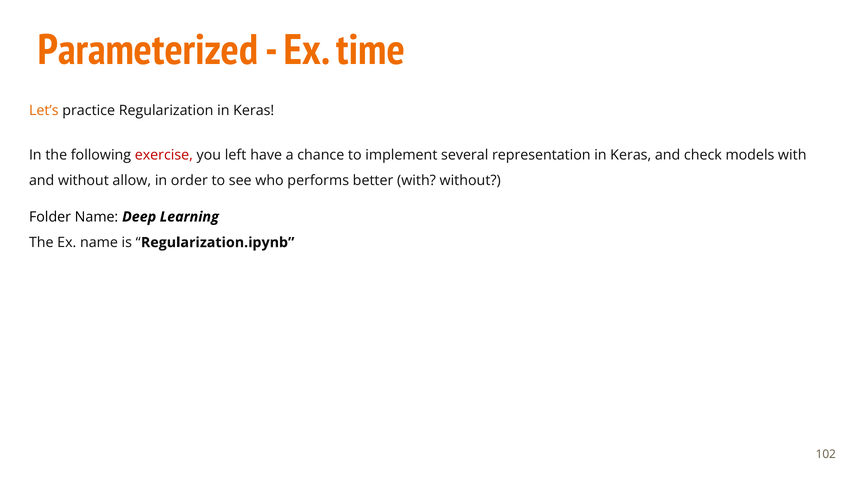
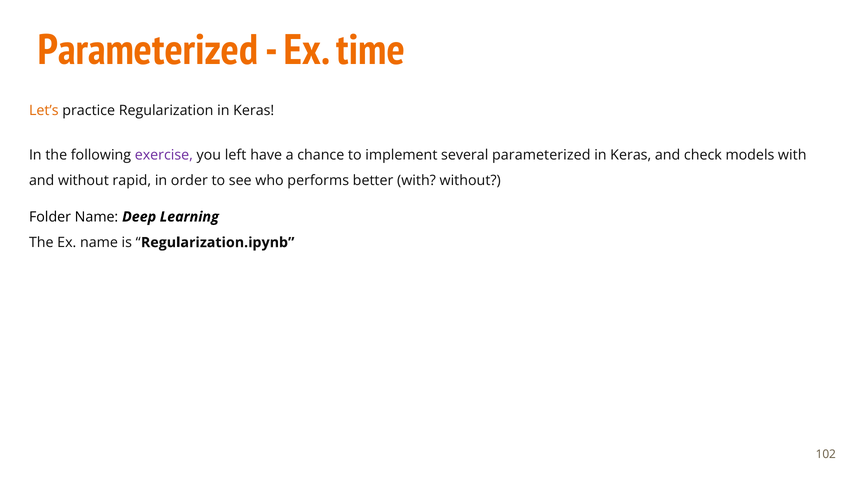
exercise colour: red -> purple (164, 155)
several representation: representation -> parameterized (541, 155)
allow: allow -> rapid (132, 181)
